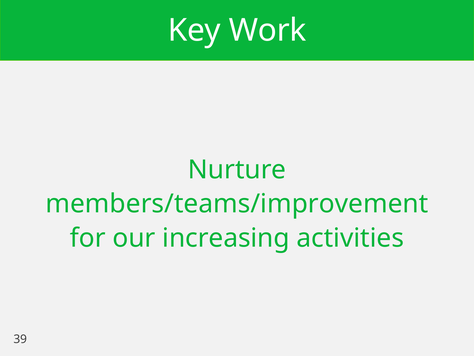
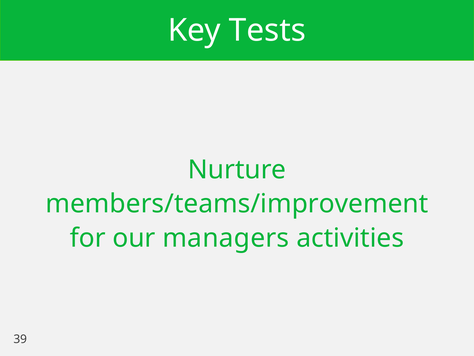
Work: Work -> Tests (267, 30)
increasing: increasing -> managers (226, 238)
